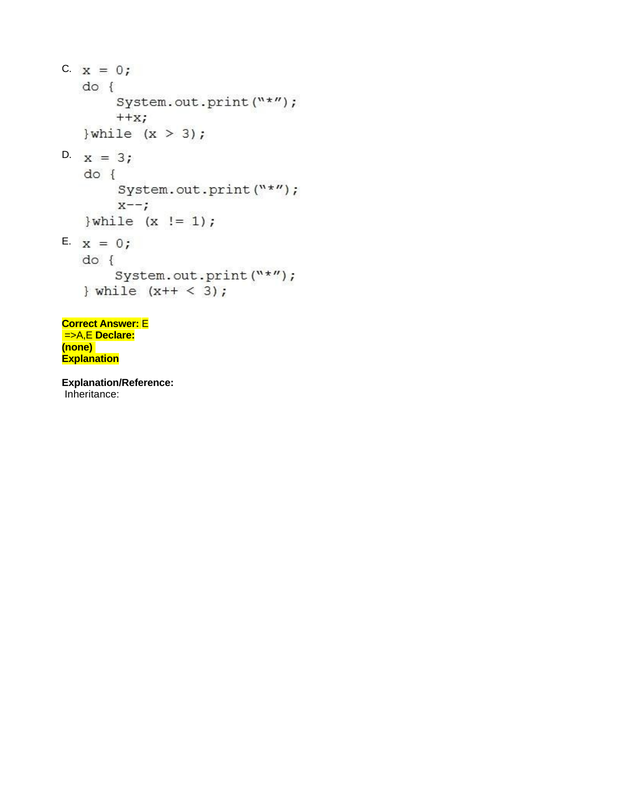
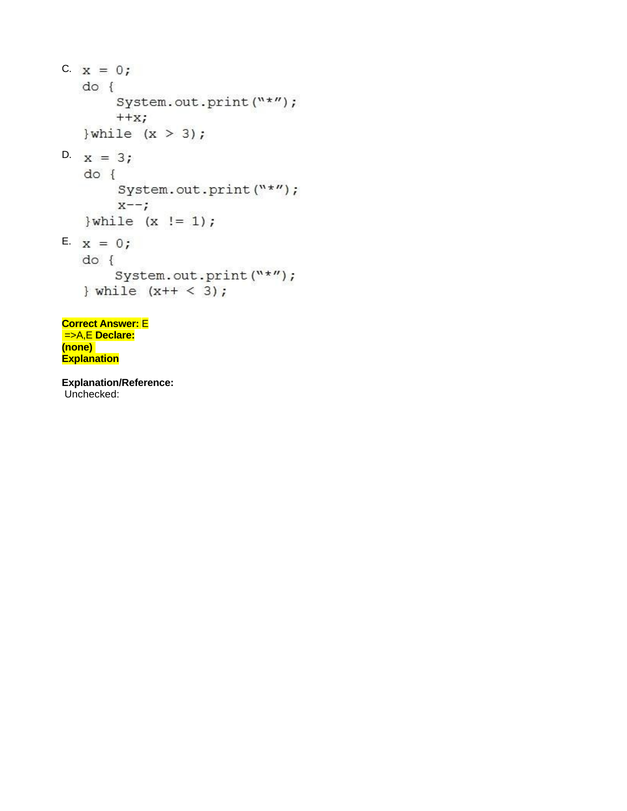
Inheritance: Inheritance -> Unchecked (92, 395)
